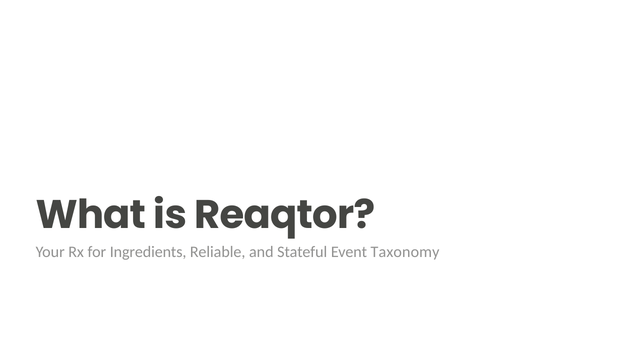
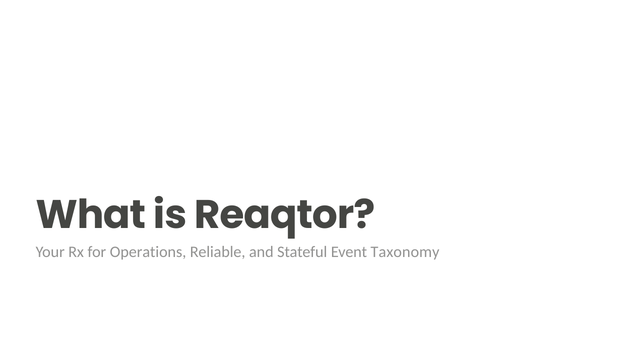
Ingredients: Ingredients -> Operations (148, 252)
